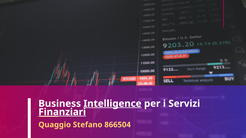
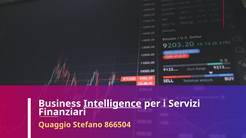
Finanziari underline: present -> none (62, 112)
